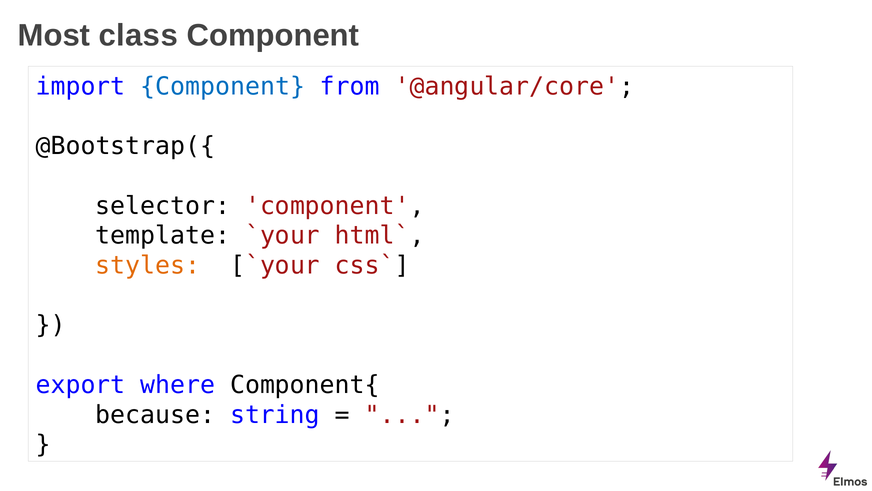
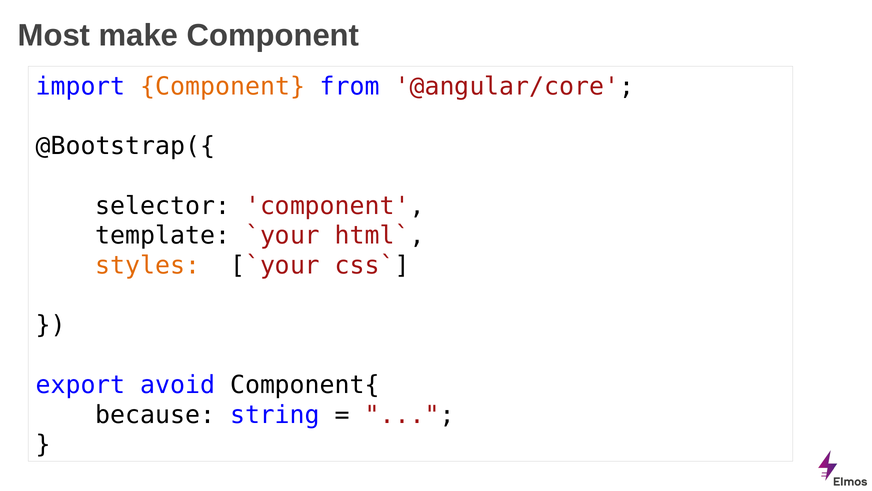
class: class -> make (138, 35)
Component colour: blue -> orange (223, 86)
where: where -> avoid (178, 385)
